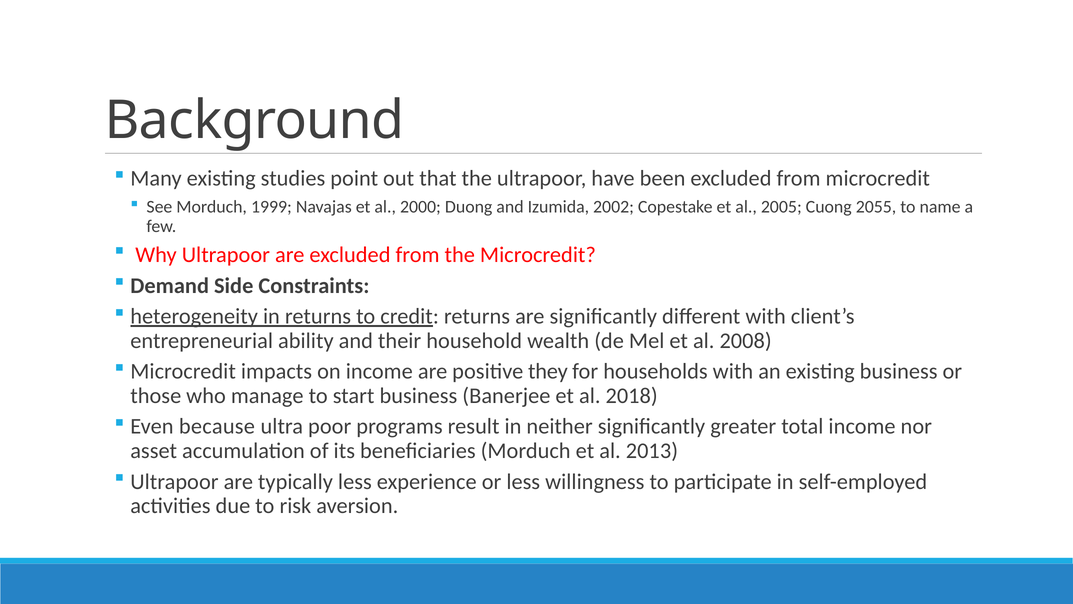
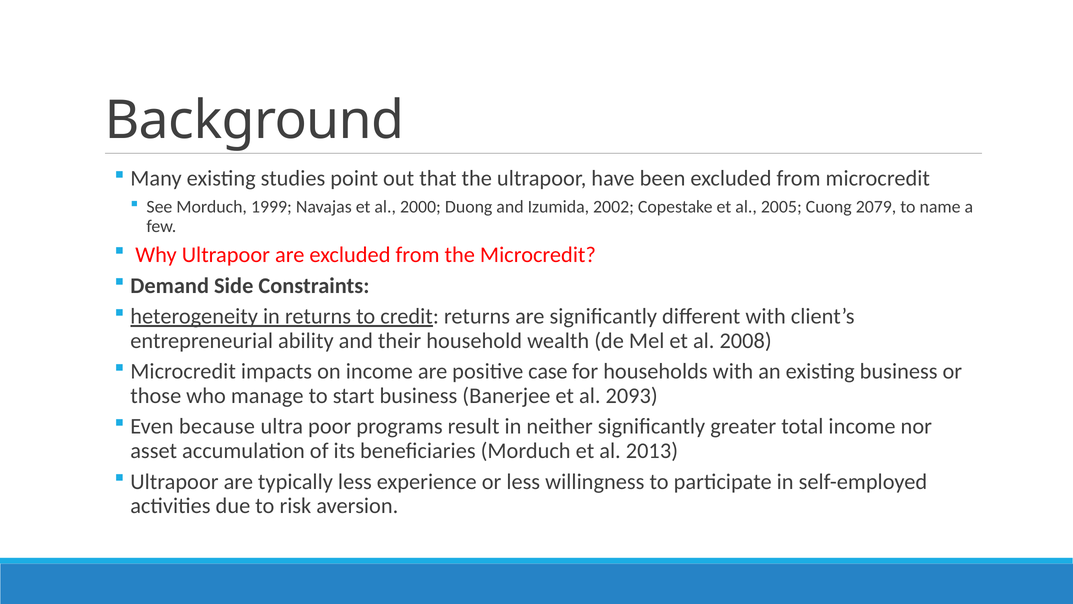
2055: 2055 -> 2079 (876, 207)
they: they -> case (548, 371)
2018: 2018 -> 2093 (632, 395)
